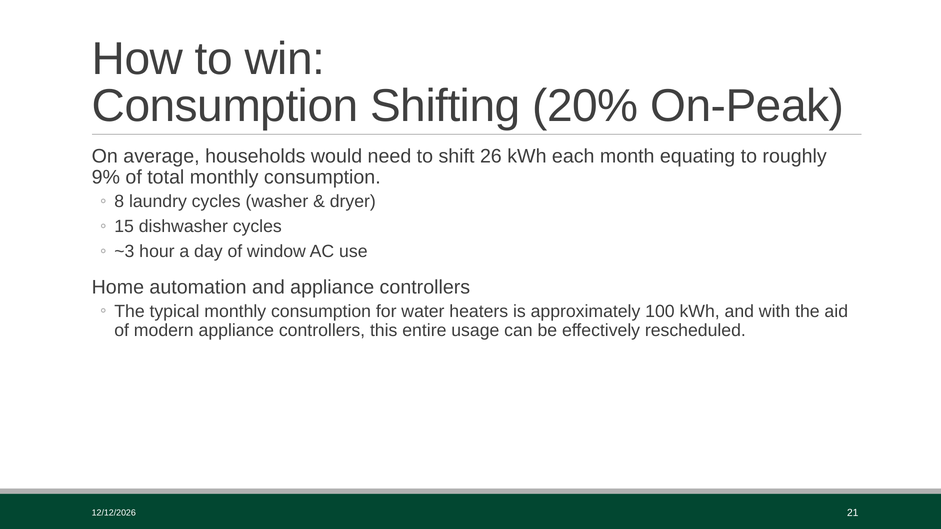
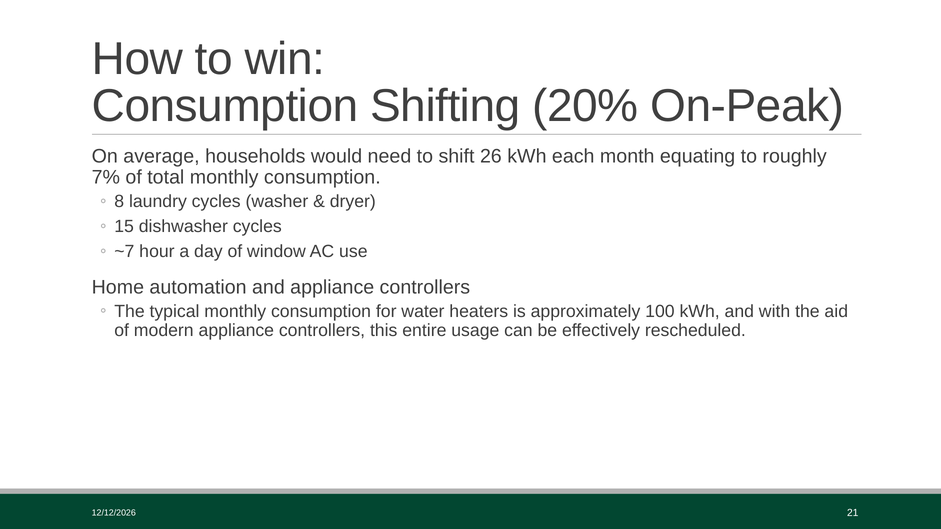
9%: 9% -> 7% (106, 178)
~3: ~3 -> ~7 (124, 252)
